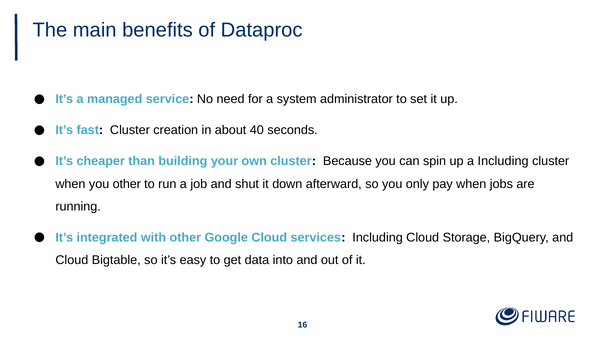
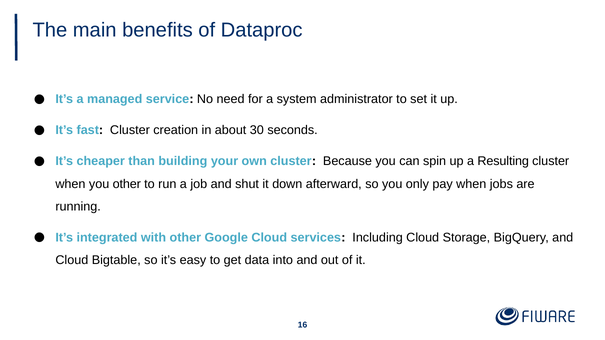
40: 40 -> 30 (257, 130)
a Including: Including -> Resulting (503, 161)
